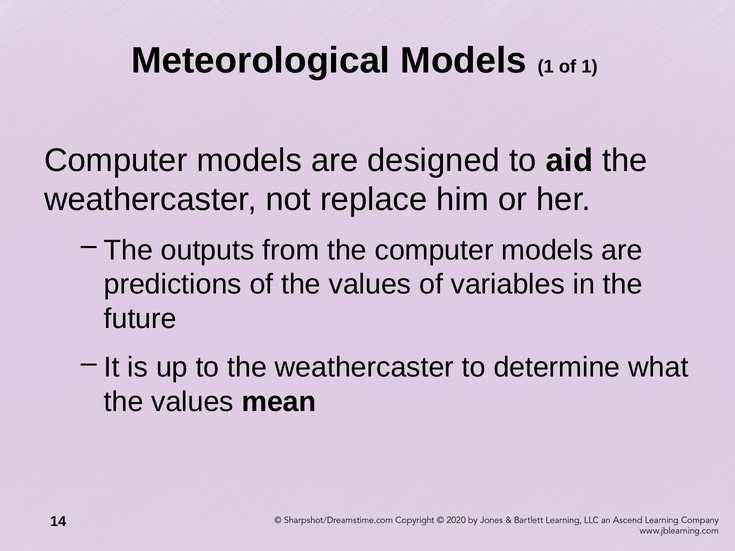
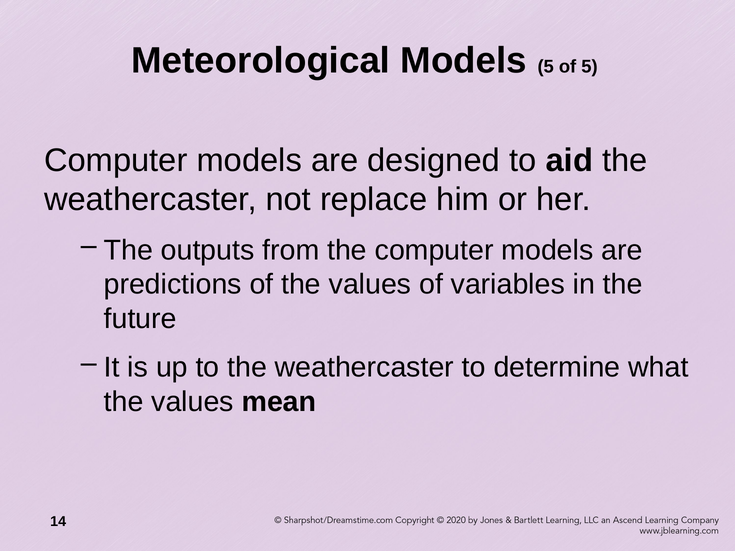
Models 1: 1 -> 5 (546, 67)
of 1: 1 -> 5 (589, 67)
